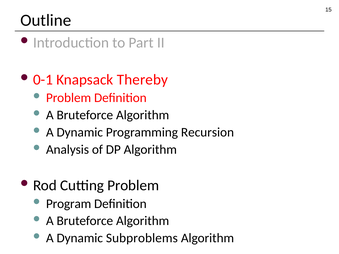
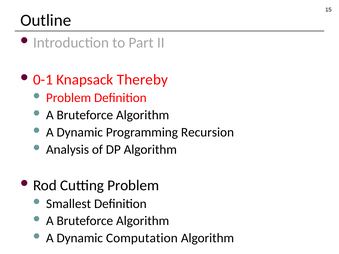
Program: Program -> Smallest (69, 204)
Subproblems: Subproblems -> Computation (142, 238)
